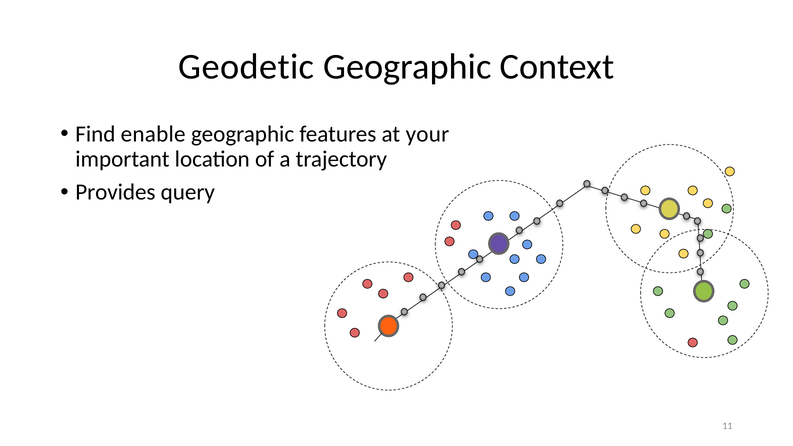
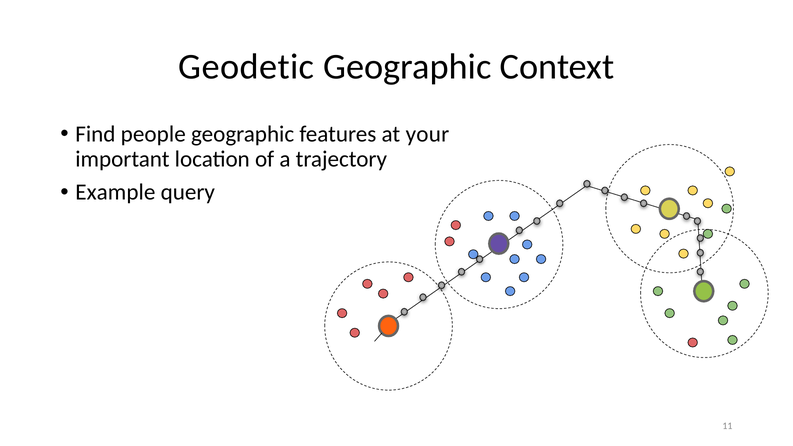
enable: enable -> people (153, 134)
Provides: Provides -> Example (115, 192)
